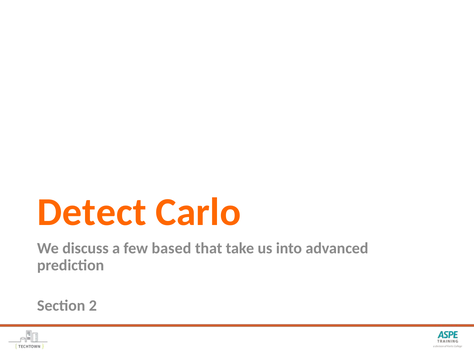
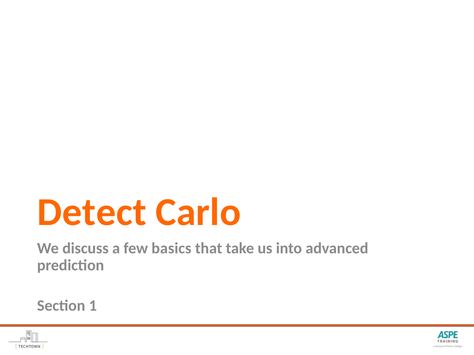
based: based -> basics (171, 249)
2: 2 -> 1 (93, 306)
